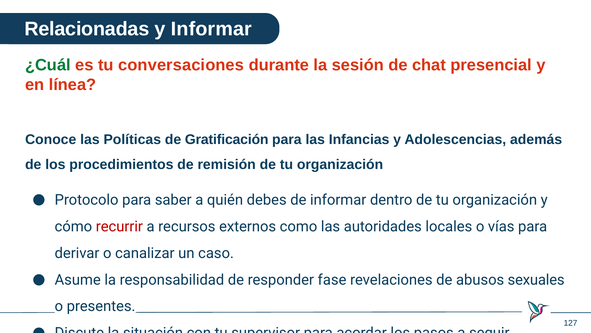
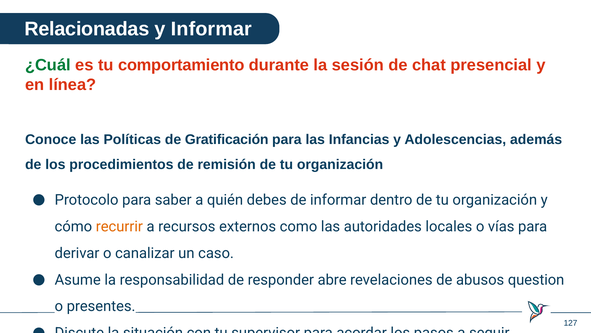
conversaciones: conversaciones -> comportamiento (181, 65)
recurrir colour: red -> orange (119, 226)
fase: fase -> abre (332, 279)
sexuales: sexuales -> question (536, 279)
